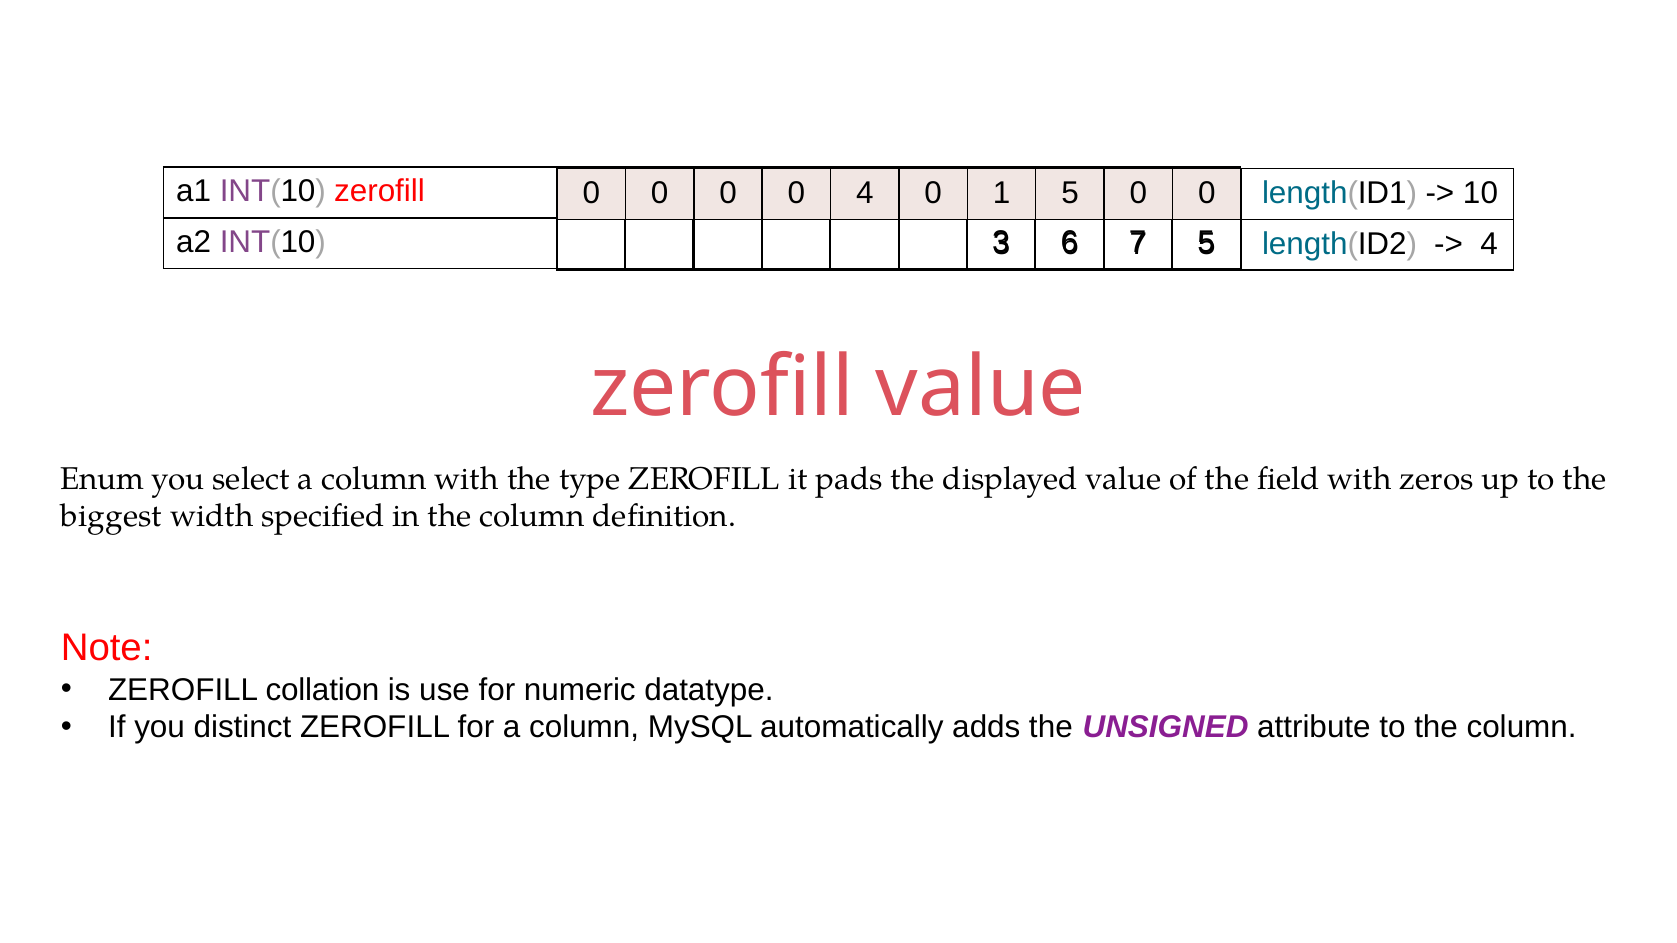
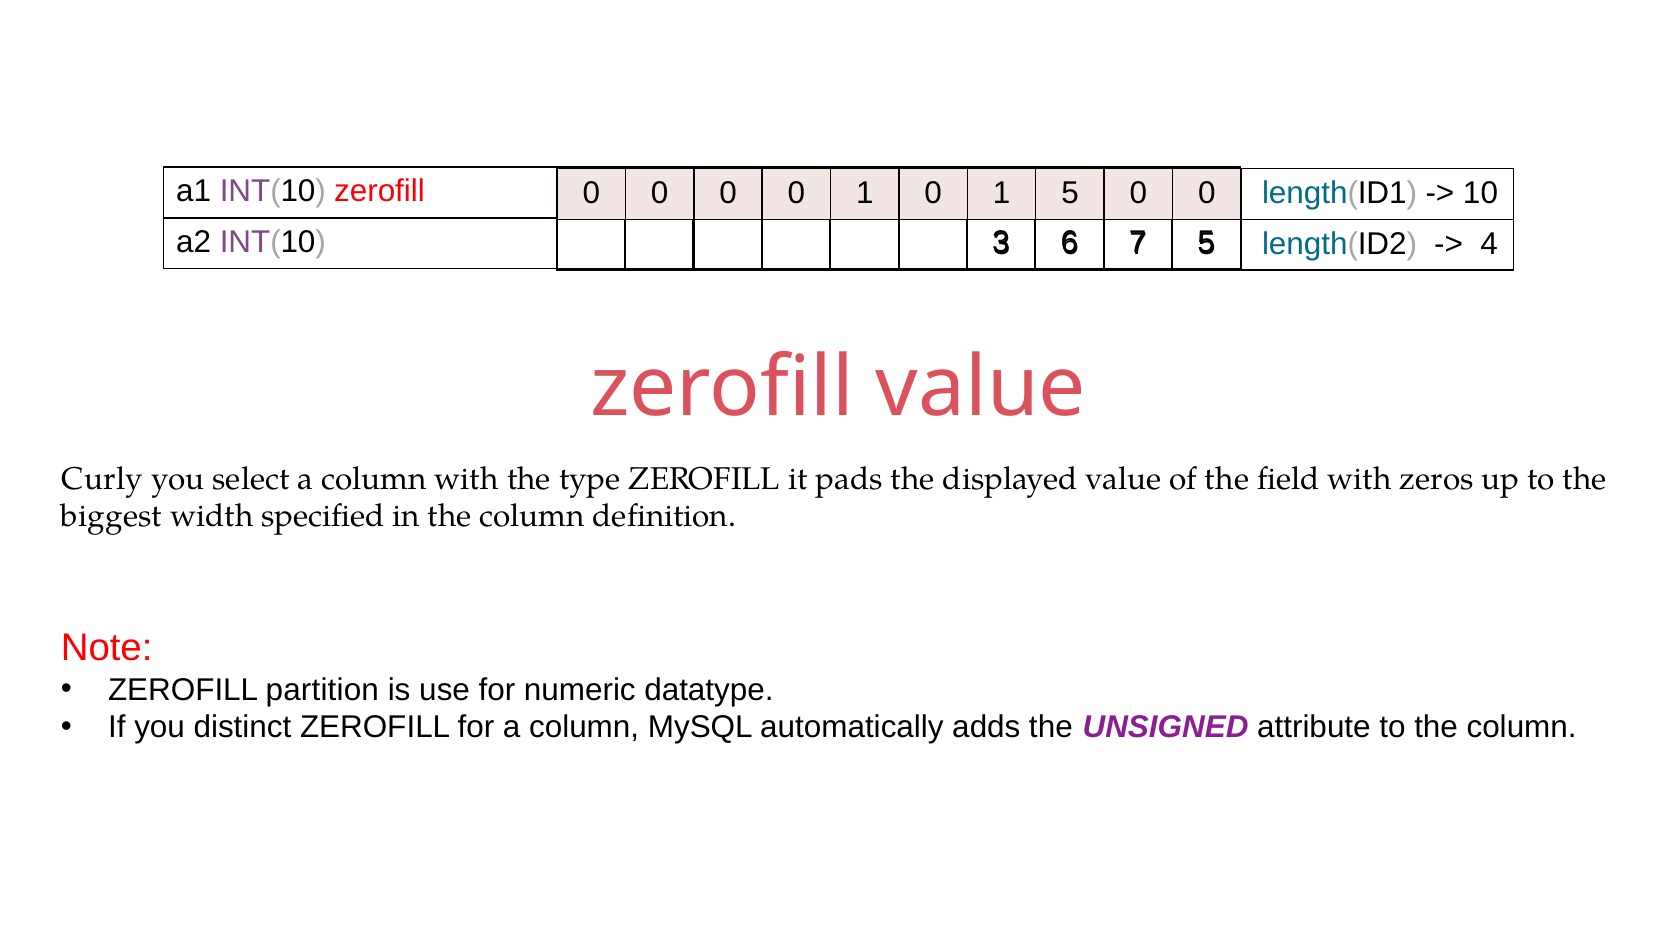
0 0 4: 4 -> 1 (865, 193)
Enum: Enum -> Curly (102, 479)
collation: collation -> partition (322, 690)
